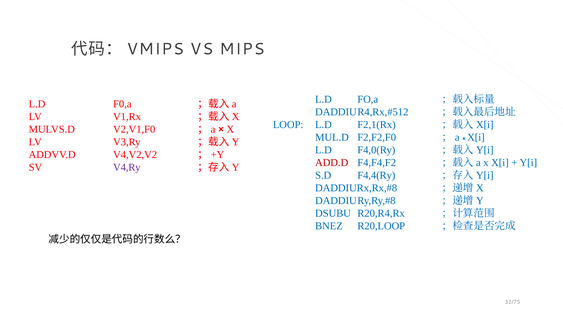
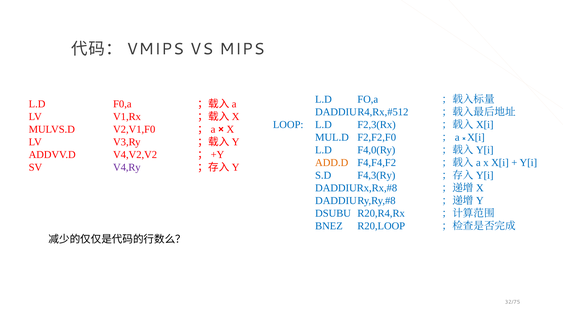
F2,1(Rx: F2,1(Rx -> F2,3(Rx (377, 124)
ADD.D colour: red -> orange (332, 162)
F4,4(Ry: F4,4(Ry -> F4,3(Ry (376, 175)
